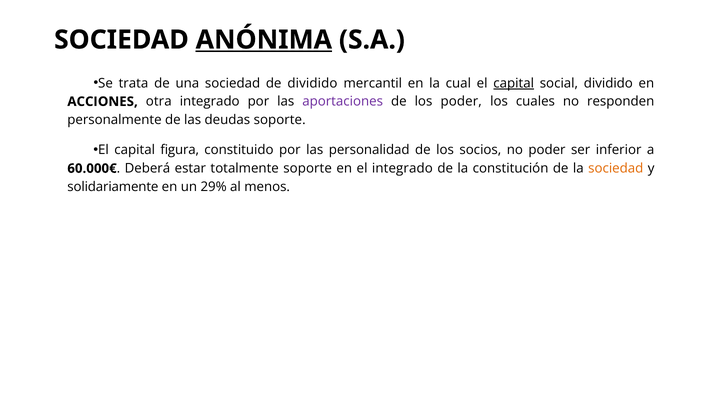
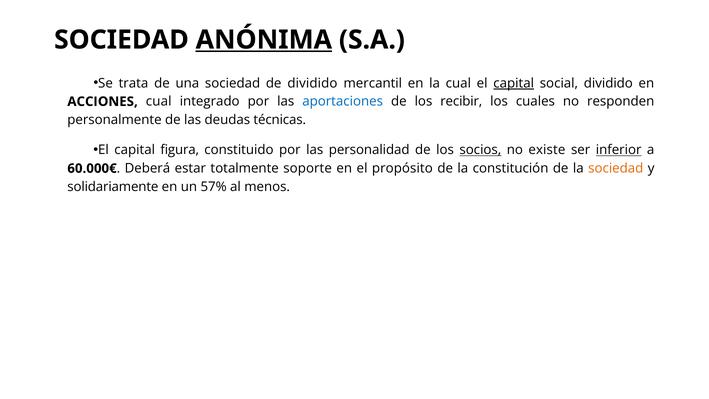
ACCIONES otra: otra -> cual (159, 102)
aportaciones colour: purple -> blue (343, 102)
los poder: poder -> recibir (461, 102)
deudas soporte: soporte -> técnicas (280, 120)
socios underline: none -> present (480, 150)
no poder: poder -> existe (547, 150)
inferior underline: none -> present (619, 150)
el integrado: integrado -> propósito (402, 168)
29%: 29% -> 57% (214, 187)
